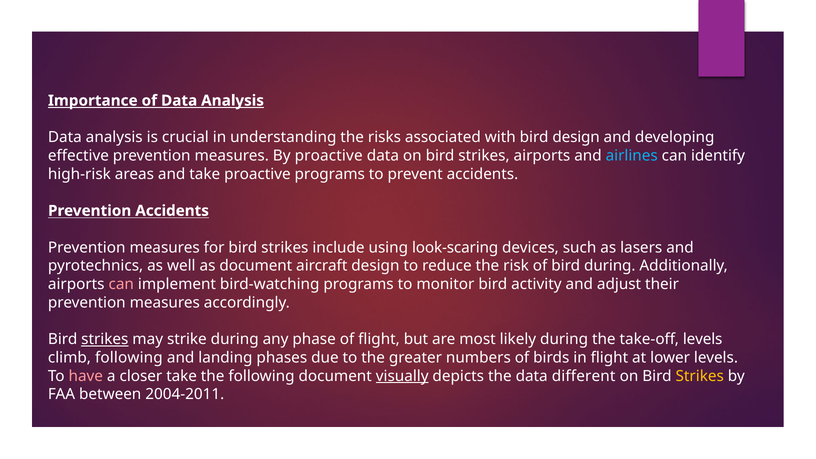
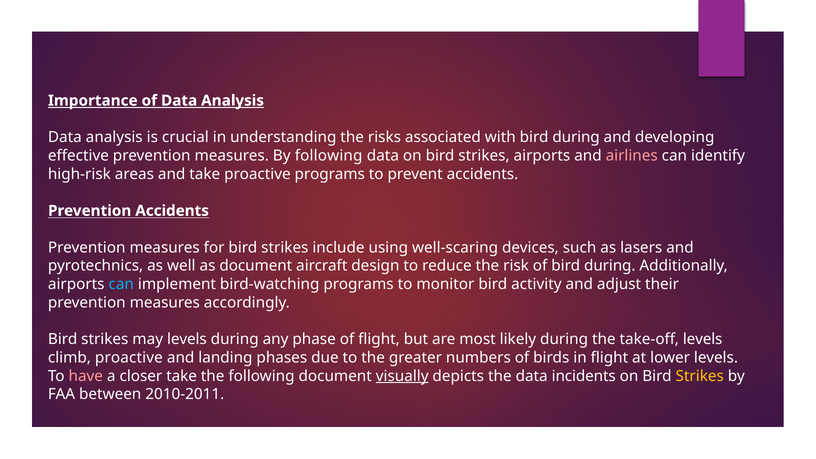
with bird design: design -> during (576, 137)
By proactive: proactive -> following (329, 156)
airlines colour: light blue -> pink (632, 156)
look-scaring: look-scaring -> well-scaring (455, 247)
can colour: pink -> light blue (121, 284)
strikes underline: present -> none (105, 339)
may strike: strike -> levels (187, 339)
climb following: following -> proactive (129, 358)
different: different -> incidents (584, 376)
2004-2011: 2004-2011 -> 2010-2011 (185, 394)
